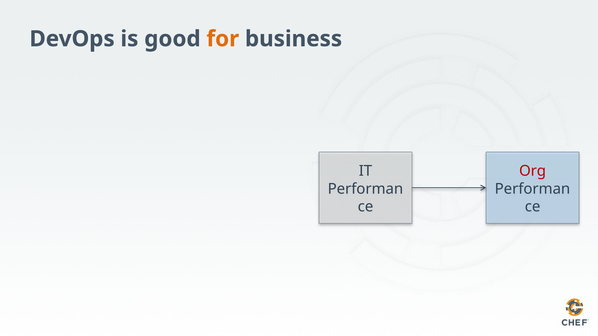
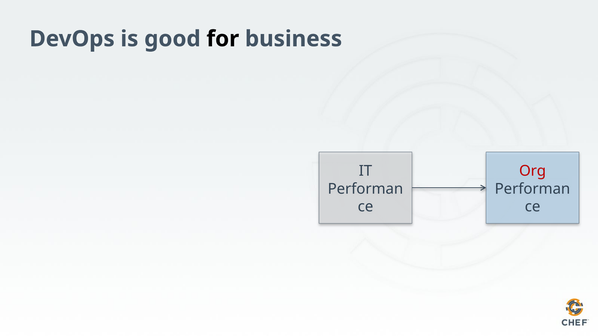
for colour: orange -> black (223, 39)
